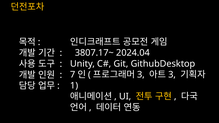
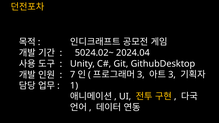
3807.17~: 3807.17~ -> 5024.02~ (94, 53)
